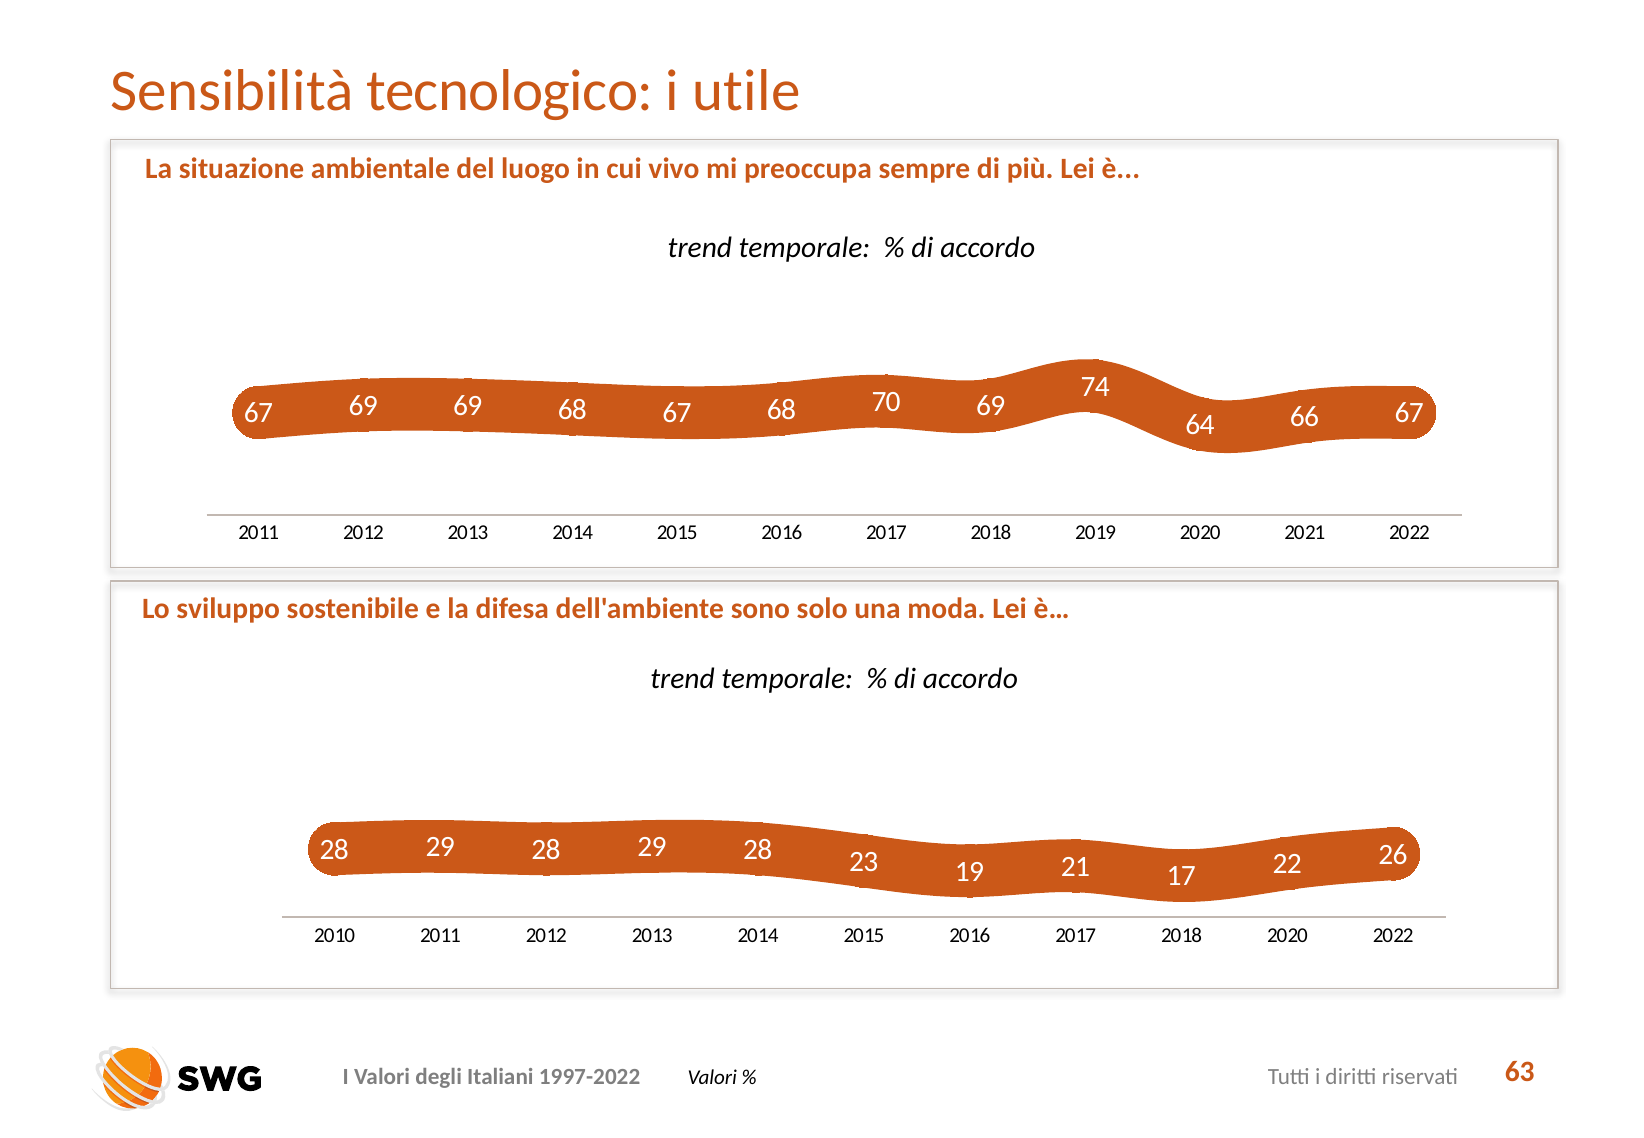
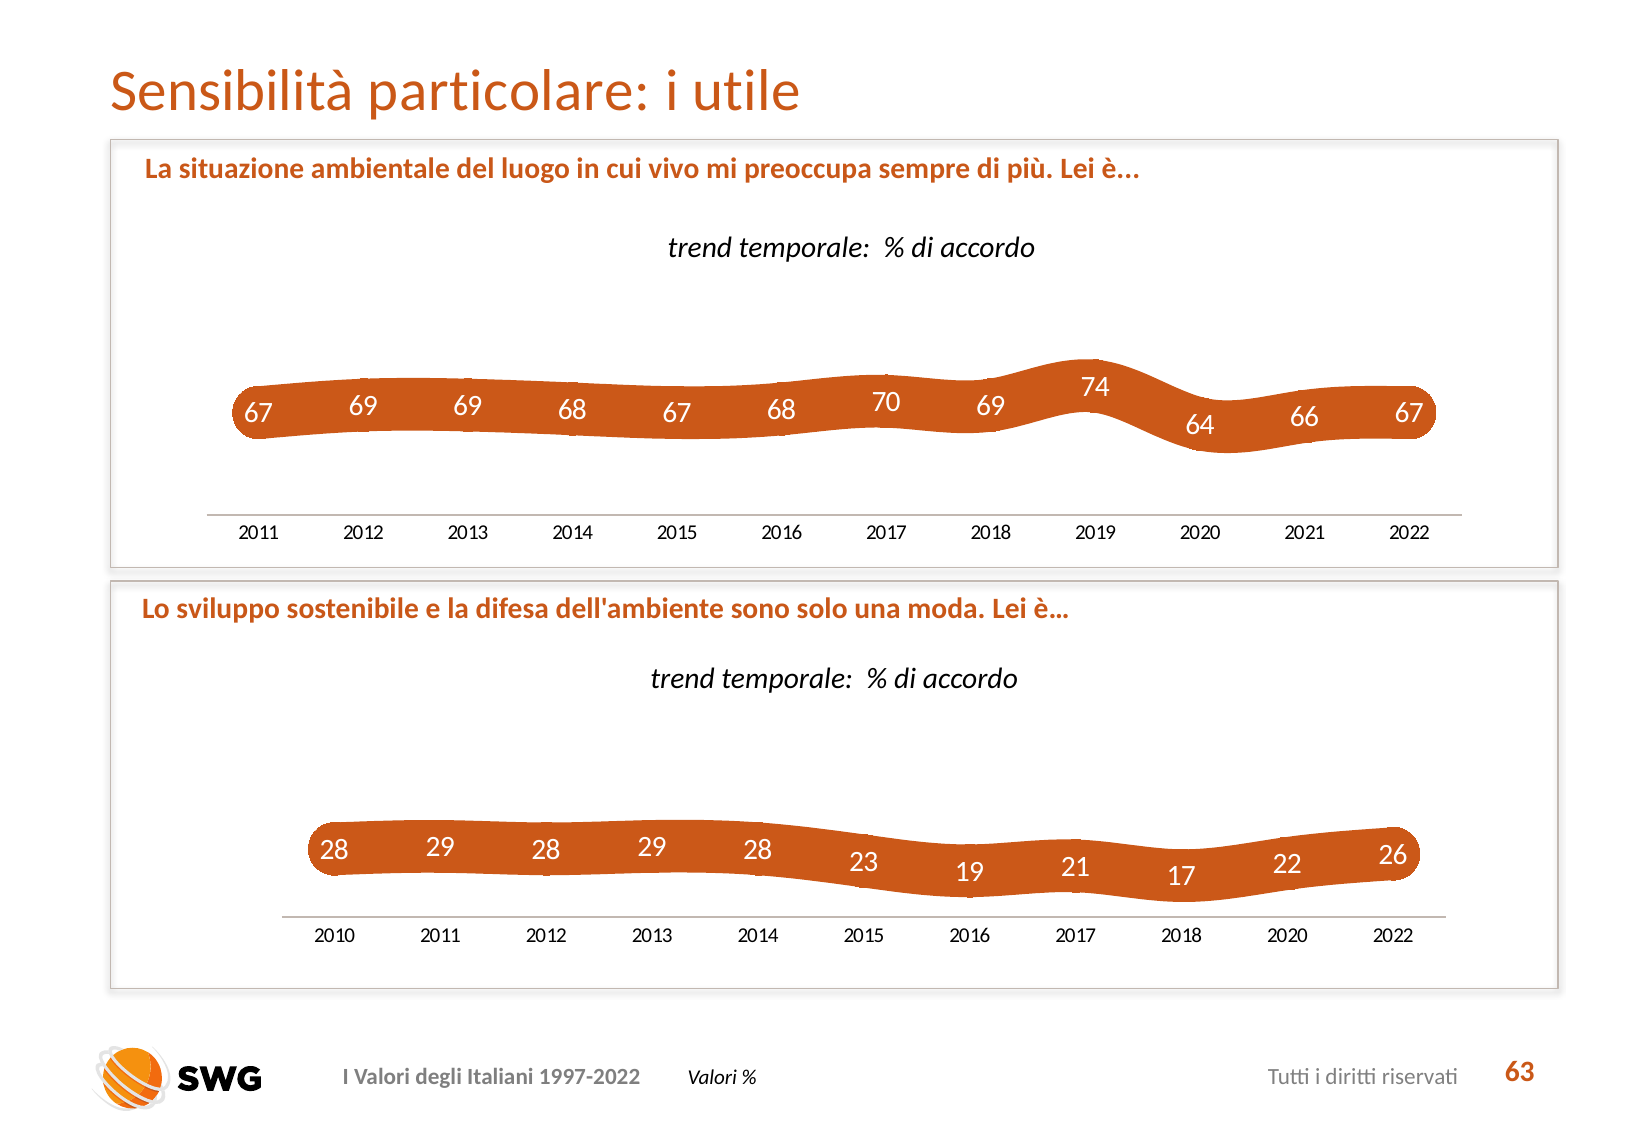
tecnologico: tecnologico -> particolare (509, 91)
